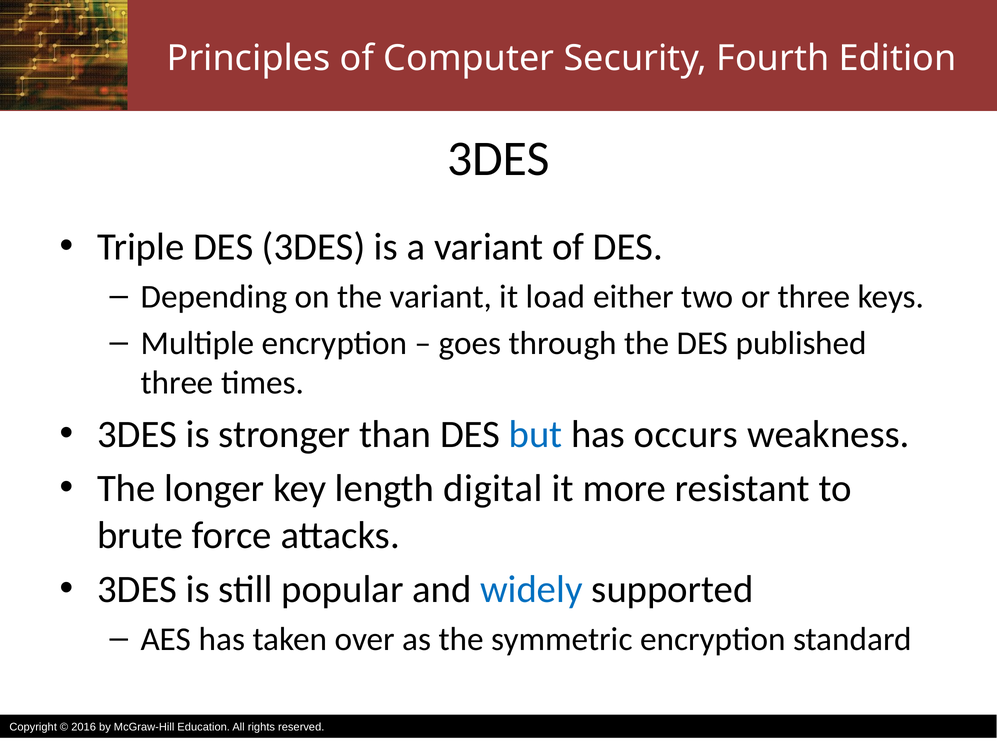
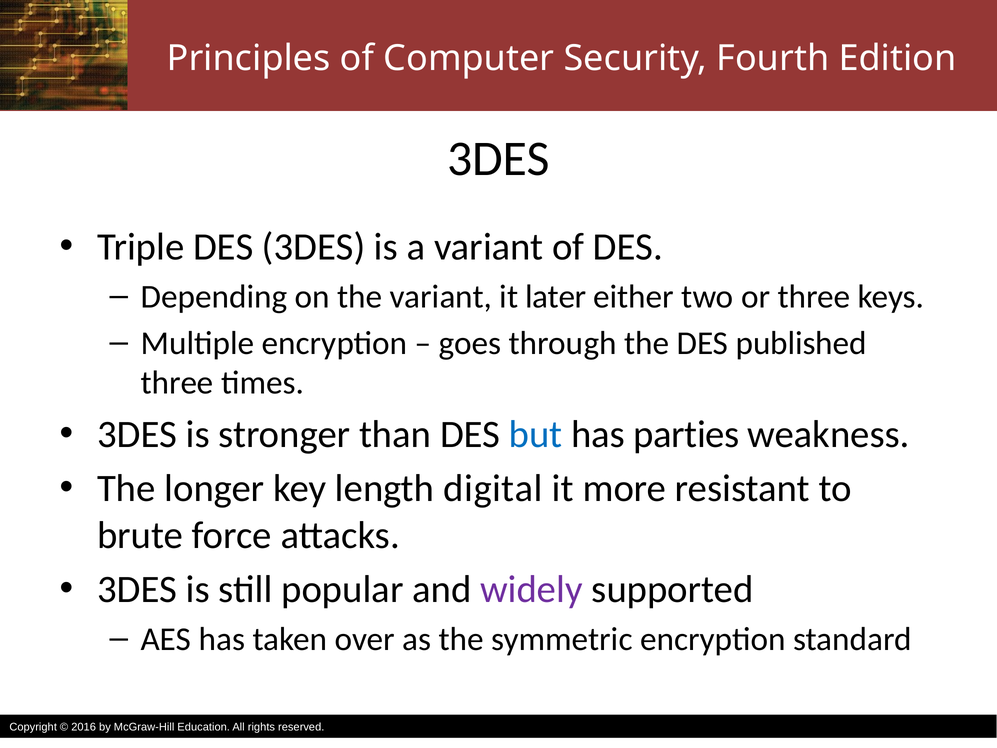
load: load -> later (556, 296)
occurs: occurs -> parties (686, 434)
widely colour: blue -> purple (531, 589)
